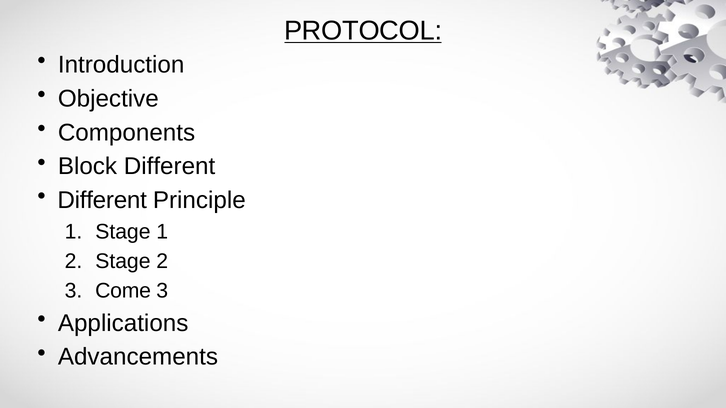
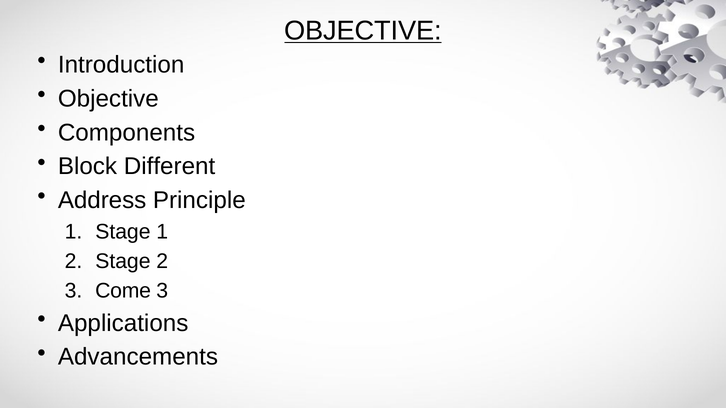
PROTOCOL: PROTOCOL -> OBJECTIVE (363, 31)
Different: Different -> Address (102, 201)
